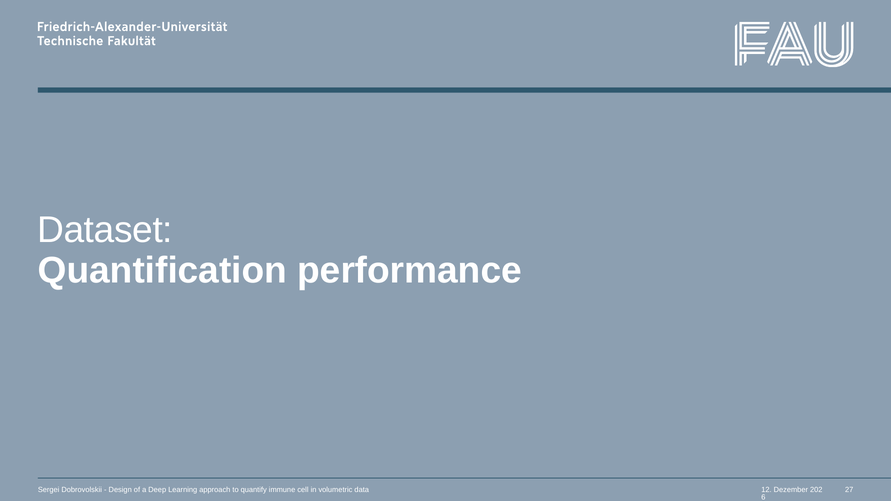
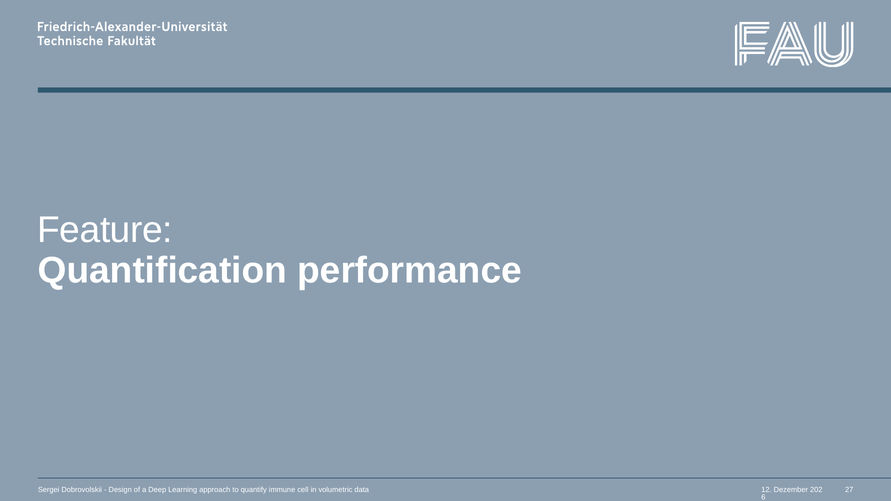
Dataset: Dataset -> Feature (105, 230)
